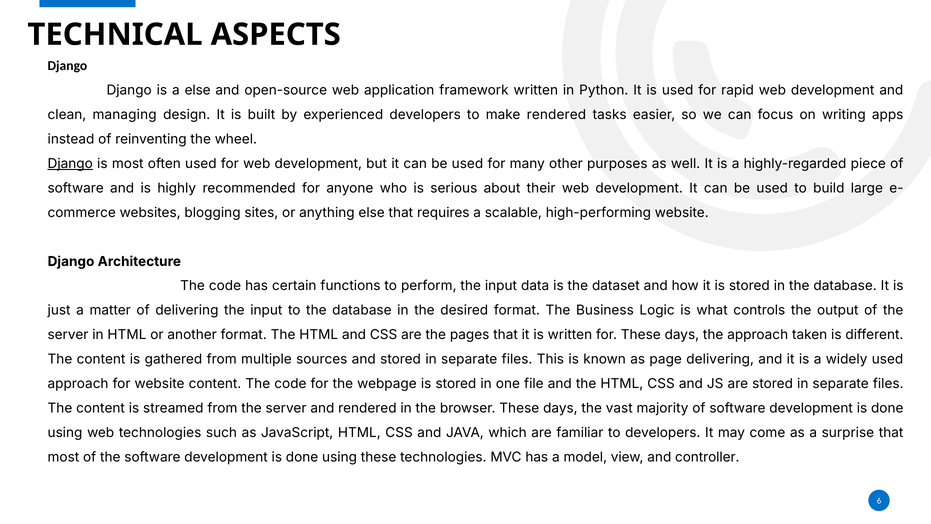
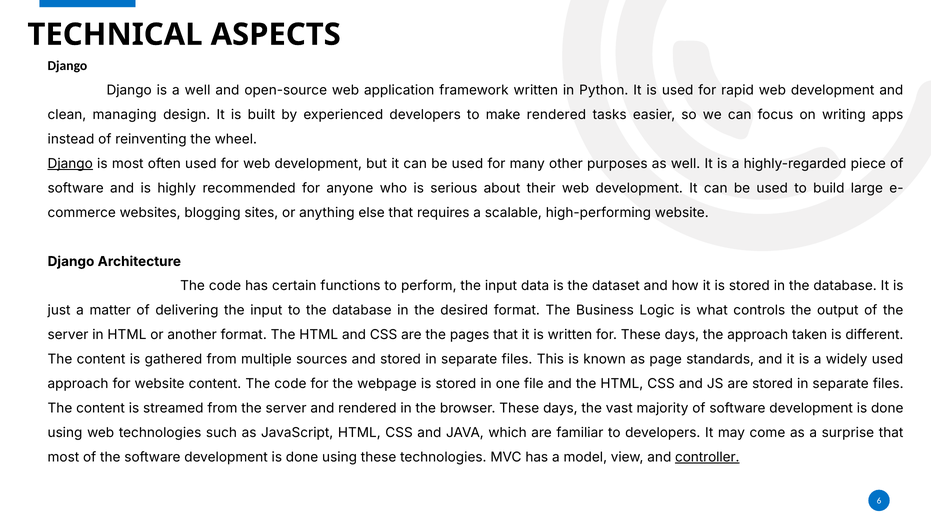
a else: else -> well (198, 90)
page delivering: delivering -> standards (720, 359)
controller underline: none -> present (707, 457)
